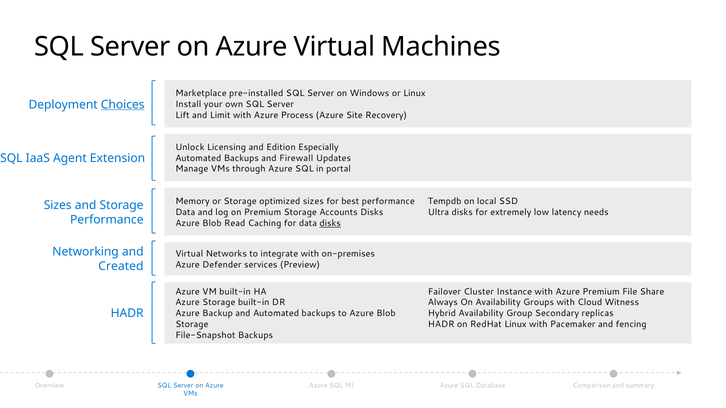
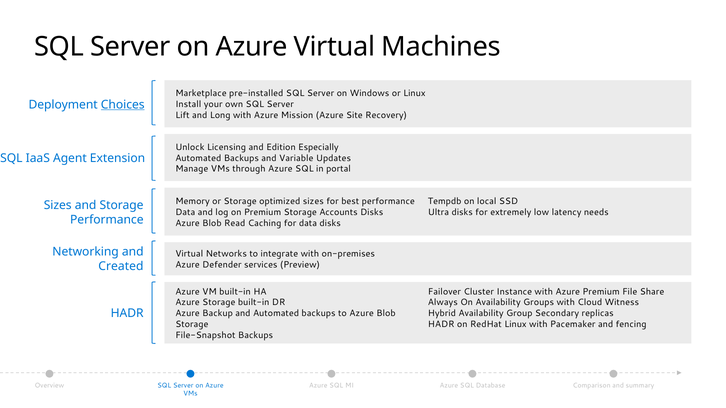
Limit: Limit -> Long (220, 115)
Process: Process -> Mission (297, 115)
Firewall: Firewall -> Variable (296, 158)
disks underline: present -> none (330, 223)
